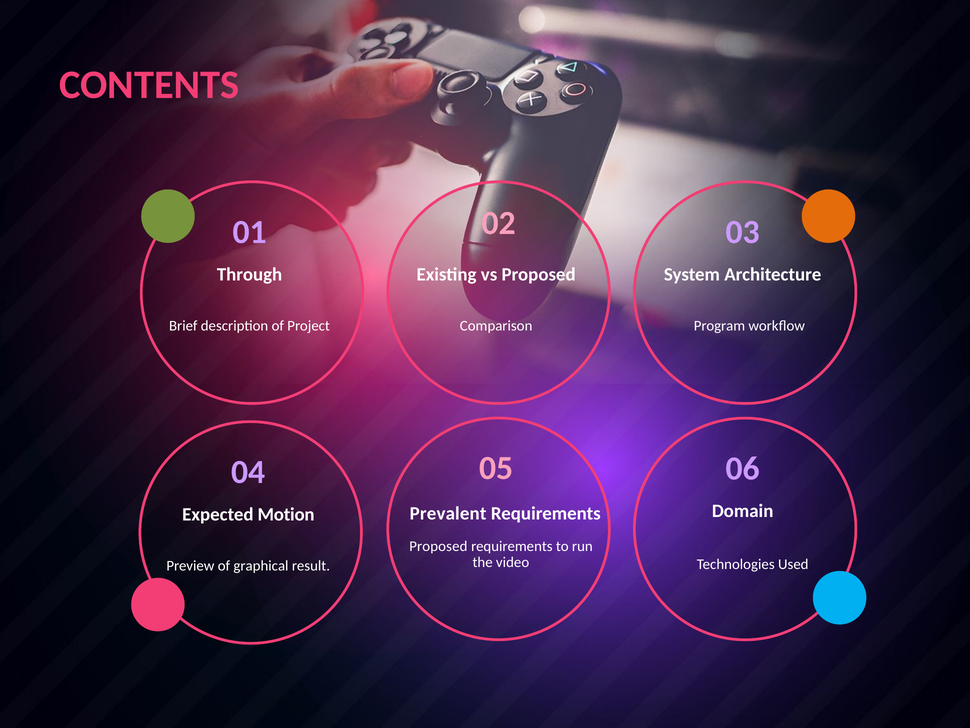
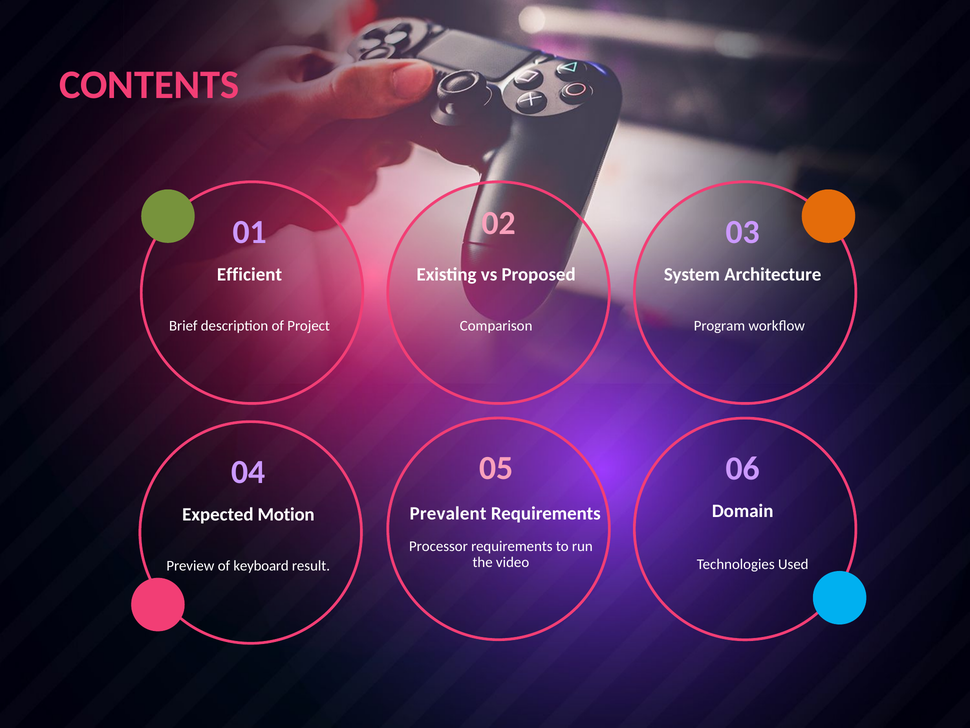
Through: Through -> Efficient (249, 275)
Proposed: Proposed -> Processor (438, 546)
graphical: graphical -> keyboard (261, 565)
